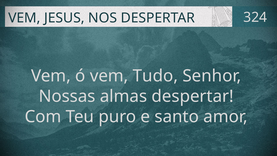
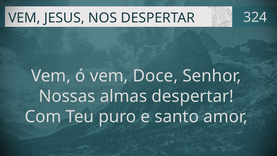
Tudo: Tudo -> Doce (155, 76)
